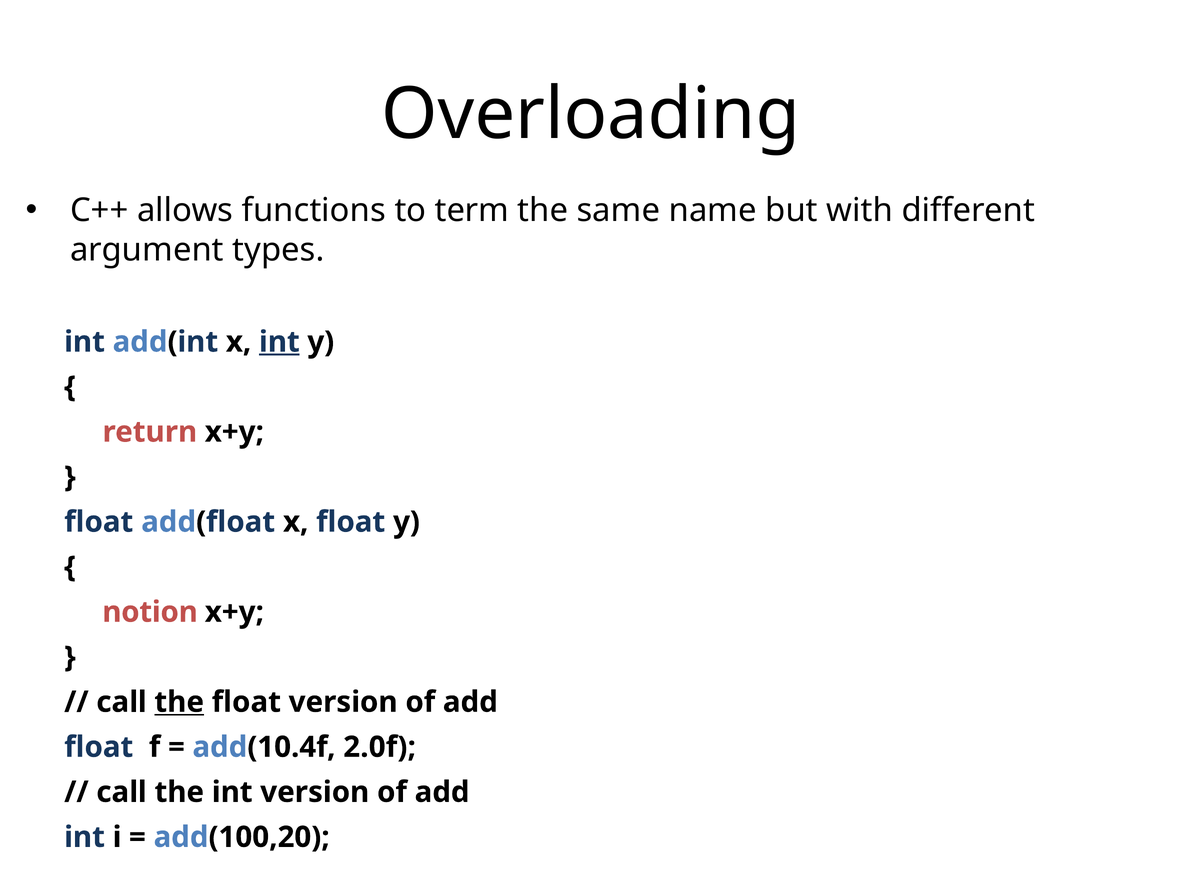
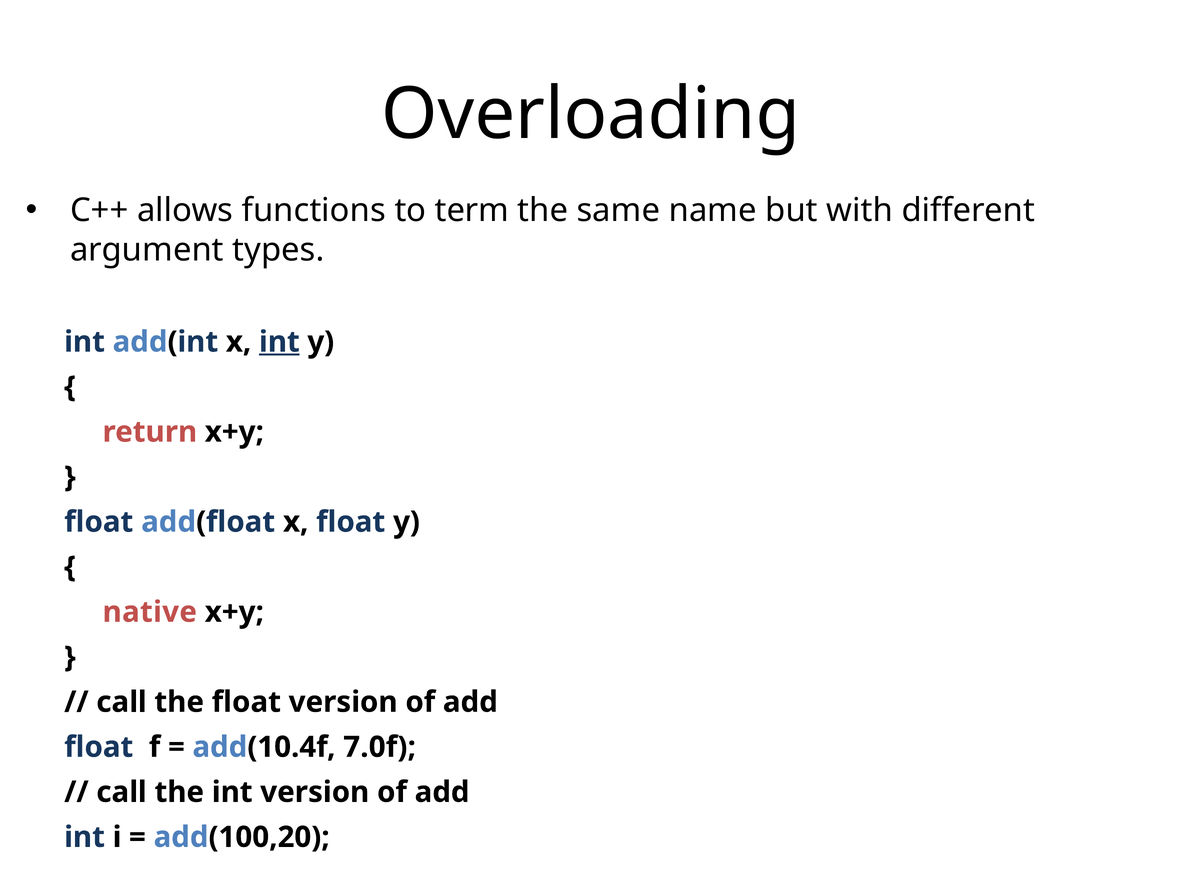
notion: notion -> native (150, 612)
the underline: present -> none (179, 702)
2.0f: 2.0f -> 7.0f (380, 747)
